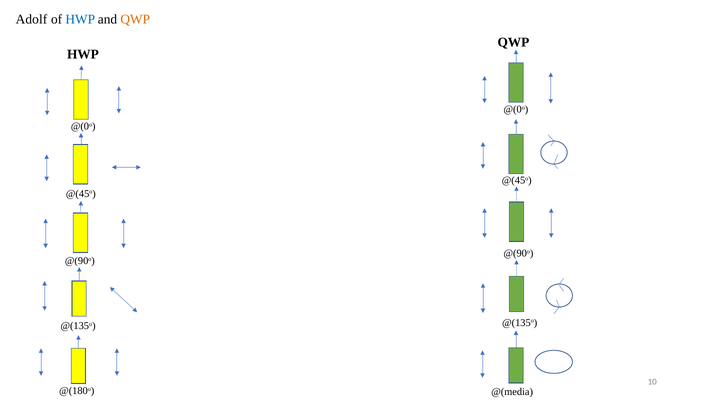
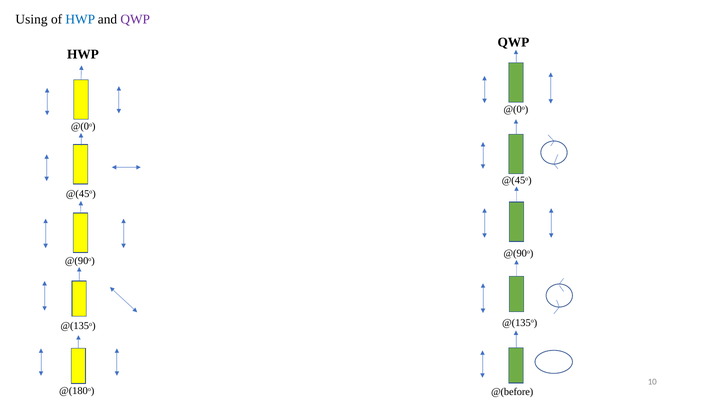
Adolf: Adolf -> Using (32, 19)
QWP colour: orange -> purple (135, 19)
@(media: @(media -> @(before (512, 392)
